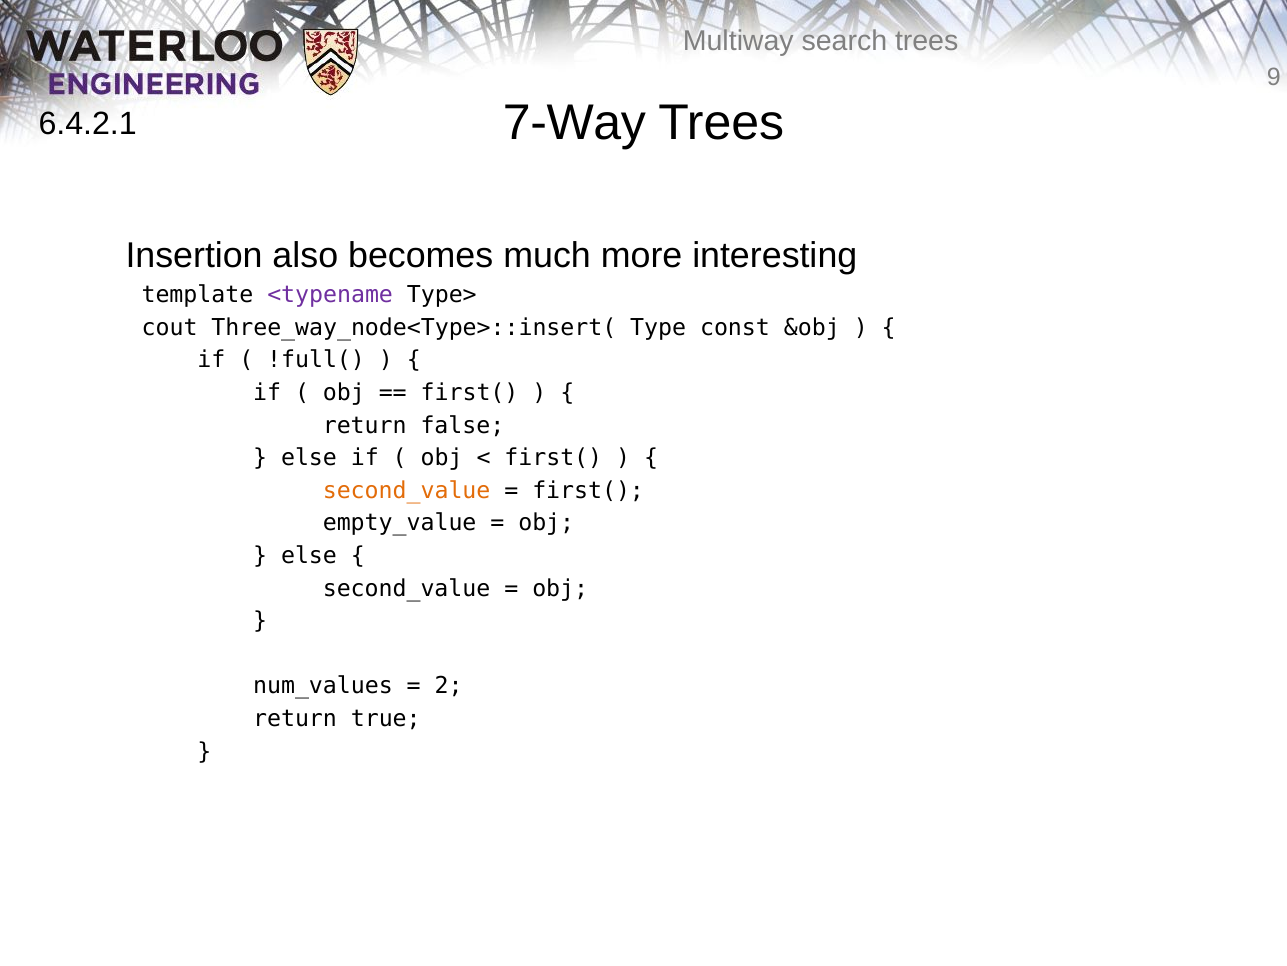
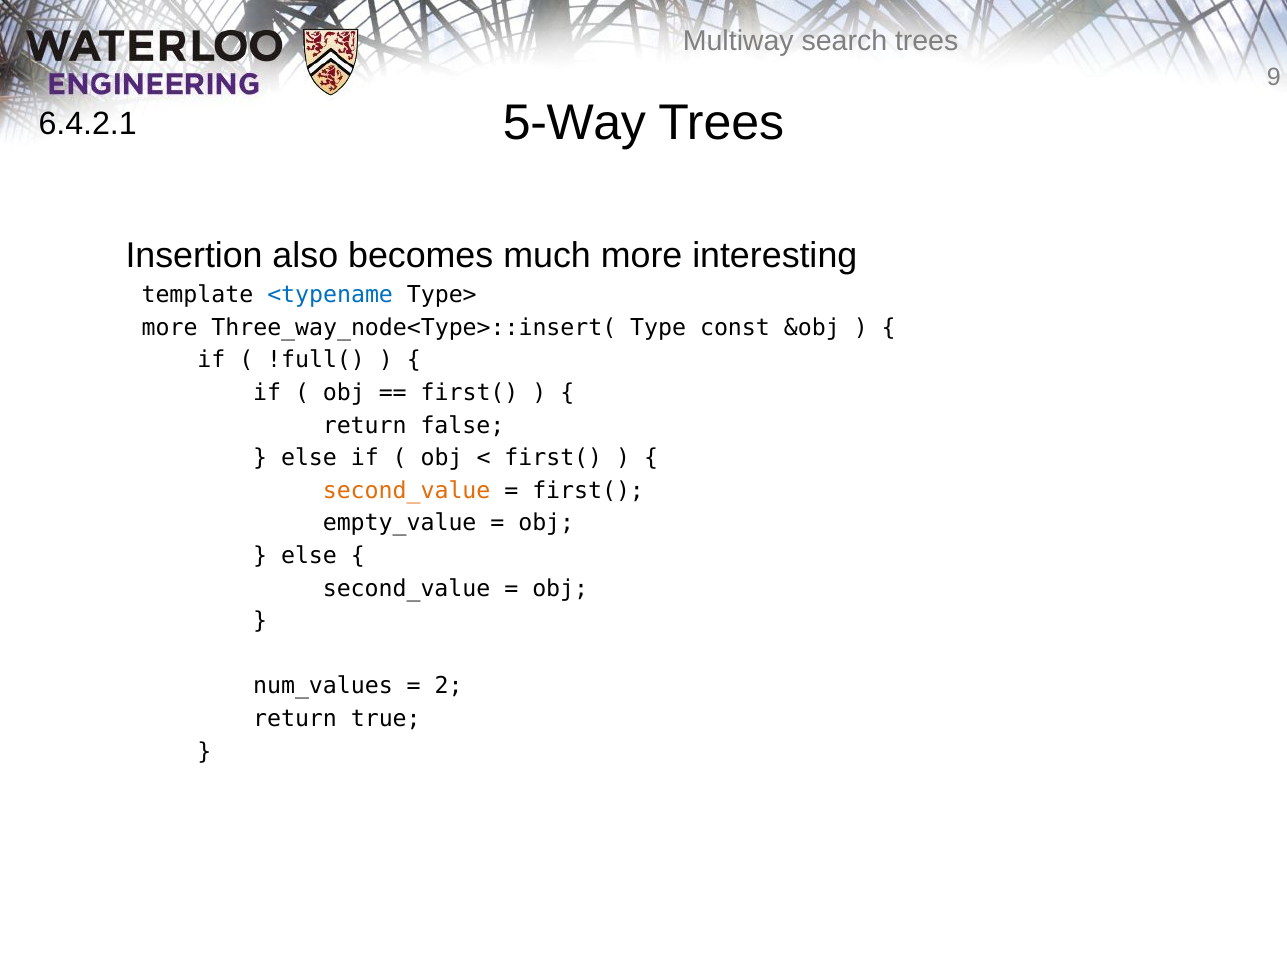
7-Way: 7-Way -> 5-Way (574, 123)
<typename colour: purple -> blue (330, 295)
cout: cout -> more (170, 327)
